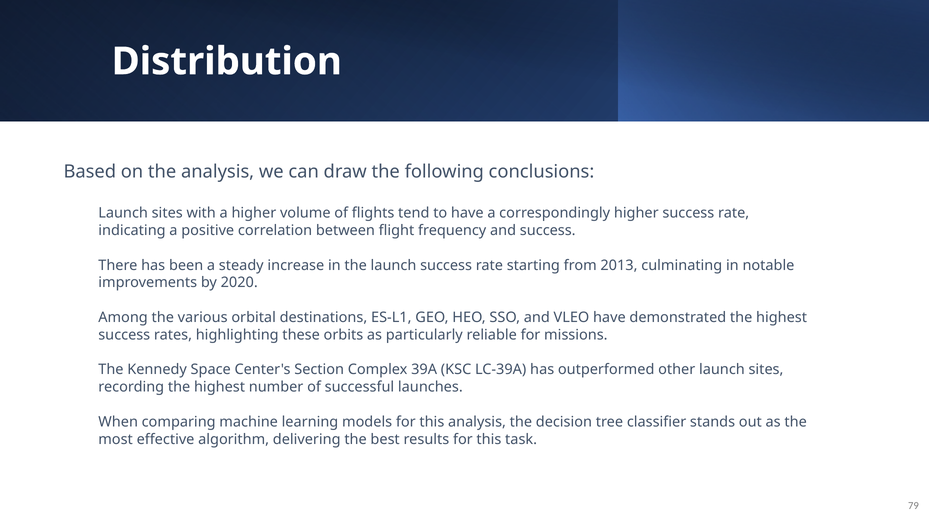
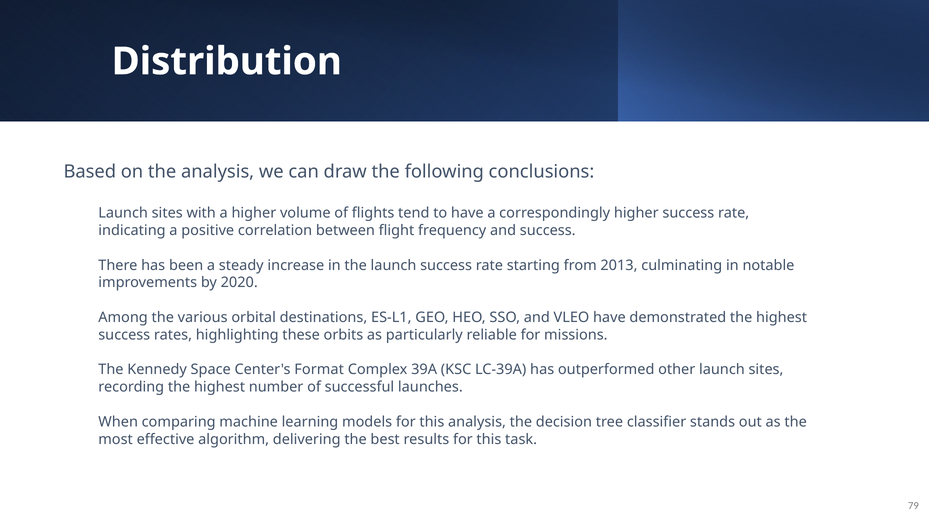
Section: Section -> Format (319, 370)
